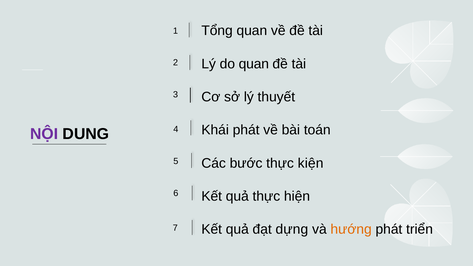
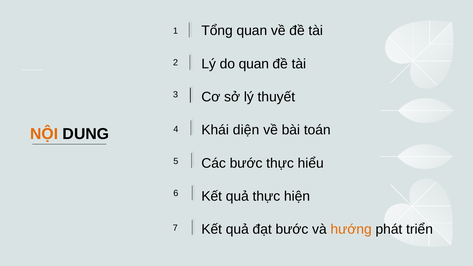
Khái phát: phát -> diện (246, 130)
NỘI colour: purple -> orange (44, 134)
kiện: kiện -> hiểu (311, 163)
đạt dựng: dựng -> bước (292, 229)
